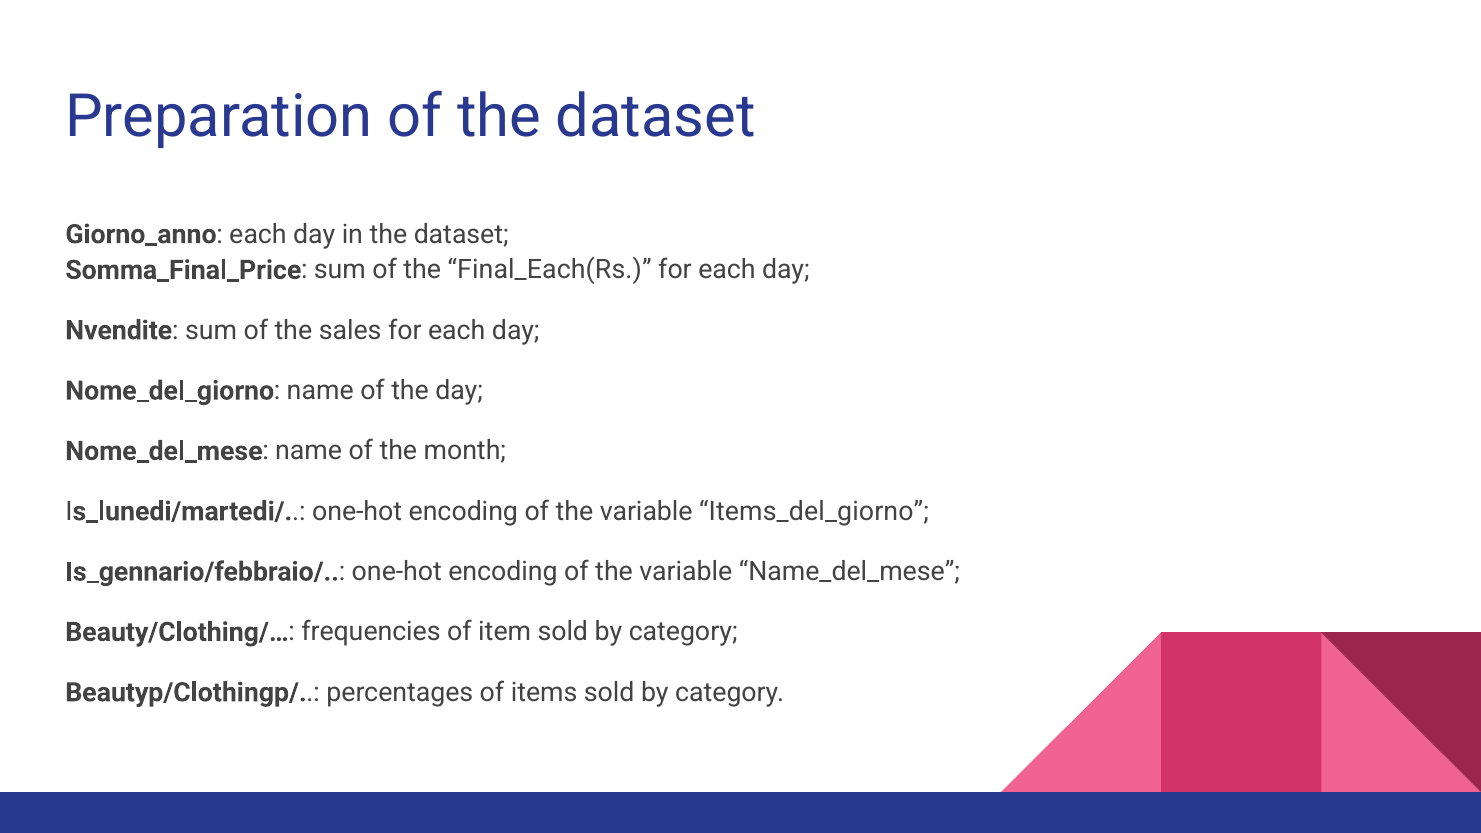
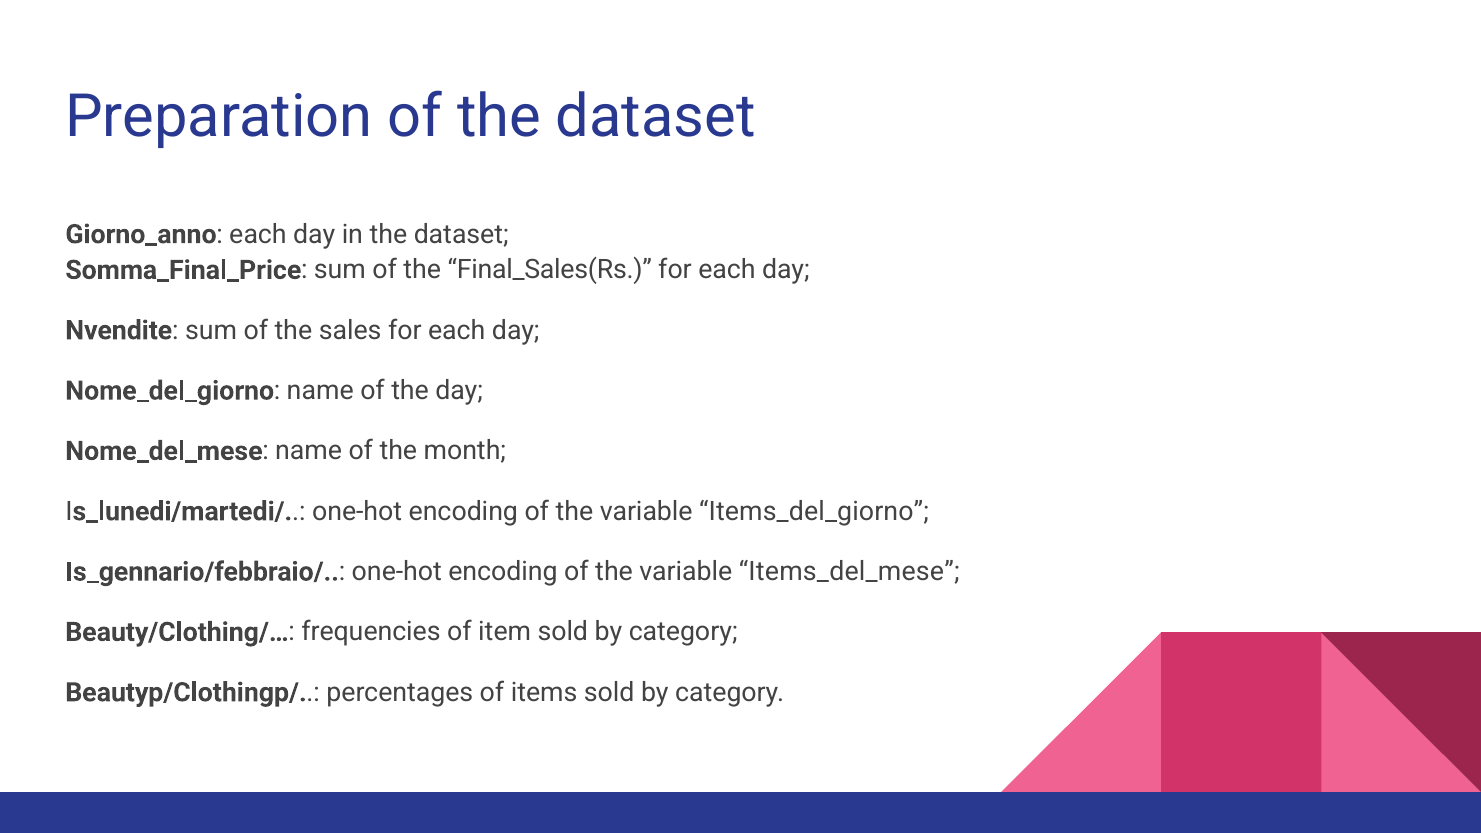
Final_Each(Rs: Final_Each(Rs -> Final_Sales(Rs (550, 270)
Name_del_mese: Name_del_mese -> Items_del_mese (849, 572)
